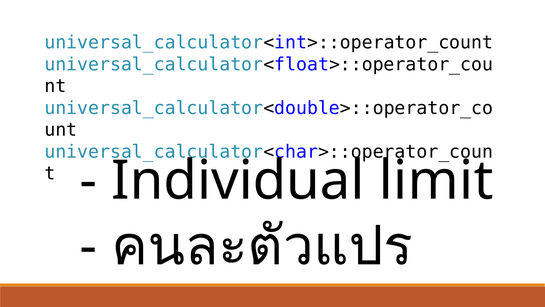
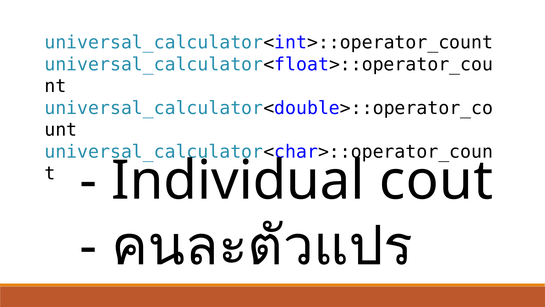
limit: limit -> cout (436, 181)
